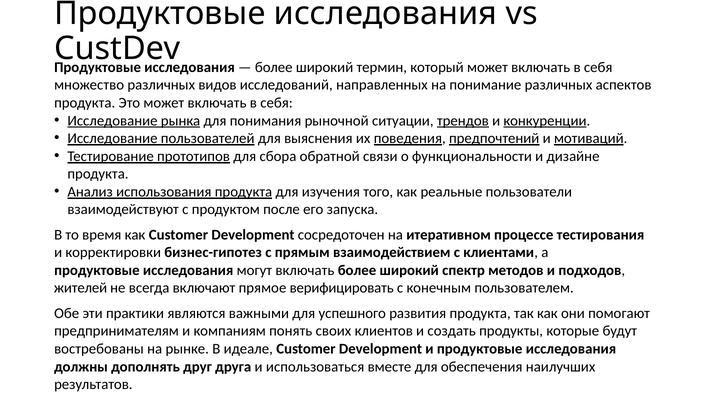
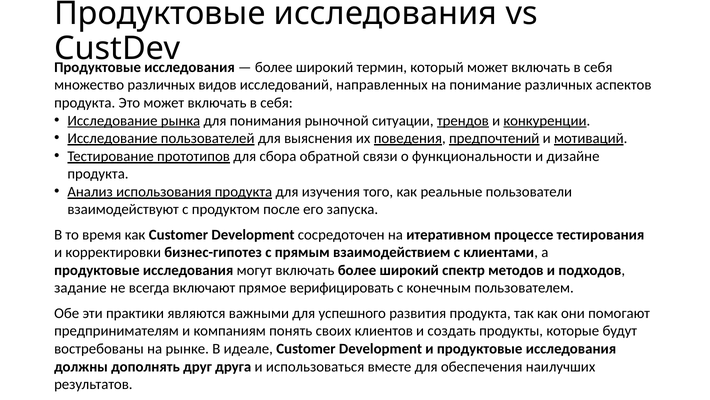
жителей: жителей -> задание (80, 288)
